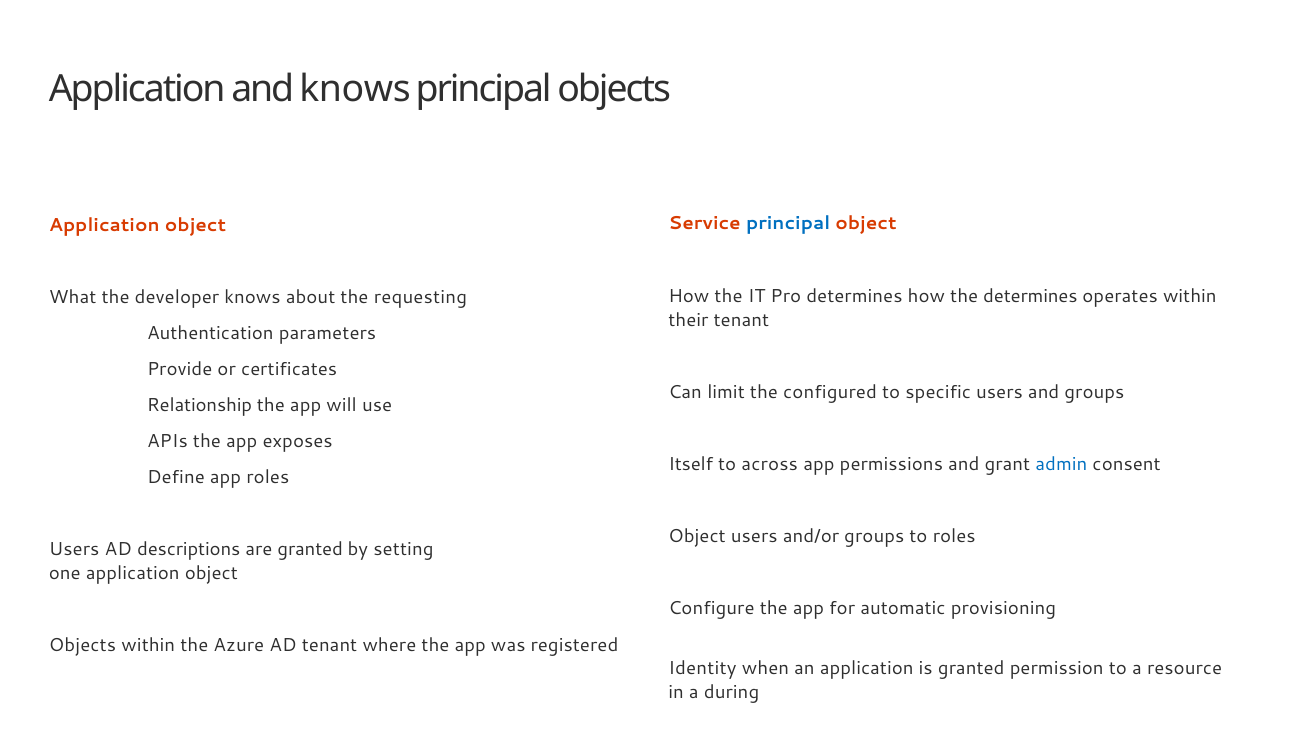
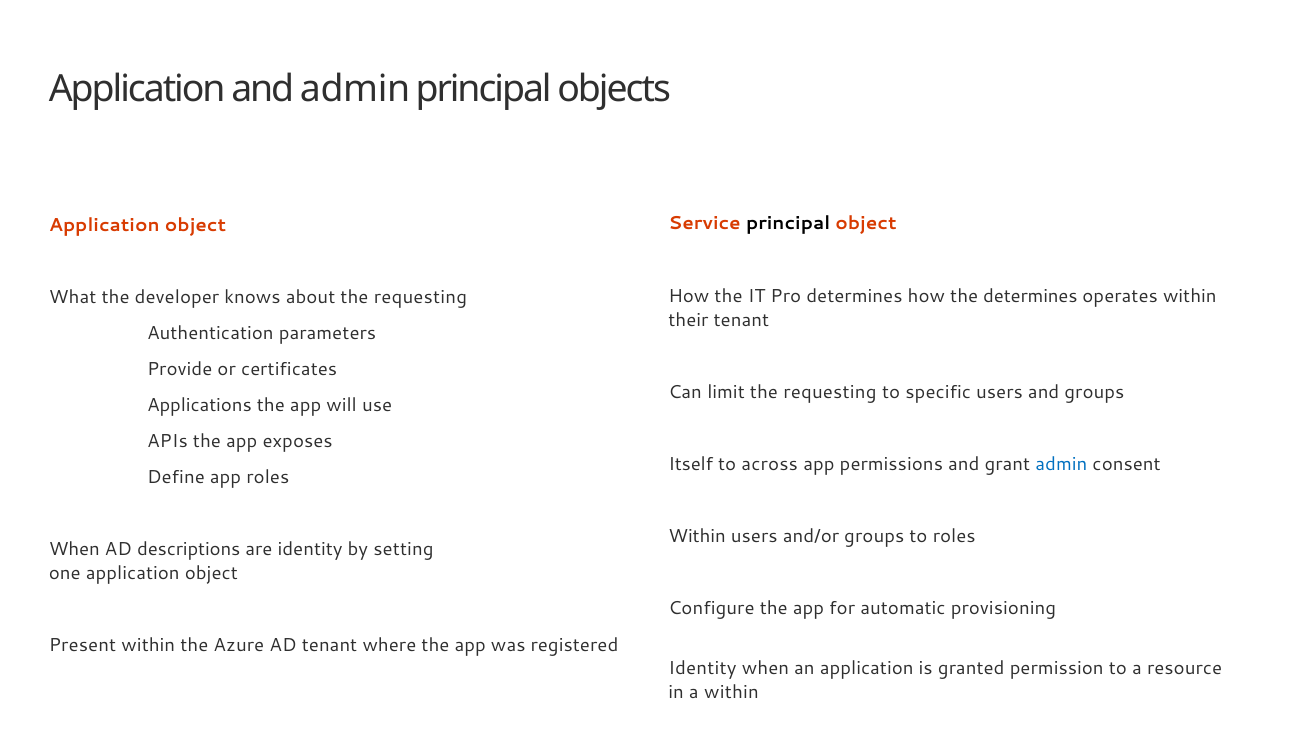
and knows: knows -> admin (355, 89)
principal colour: blue -> black (788, 224)
limit the configured: configured -> requesting (830, 392)
Relationship: Relationship -> Applications (199, 405)
Object: Object -> Within (697, 537)
Users: Users -> When (74, 550)
are granted: granted -> identity (310, 550)
Objects: Objects -> Present (83, 646)
a during: during -> within (731, 693)
